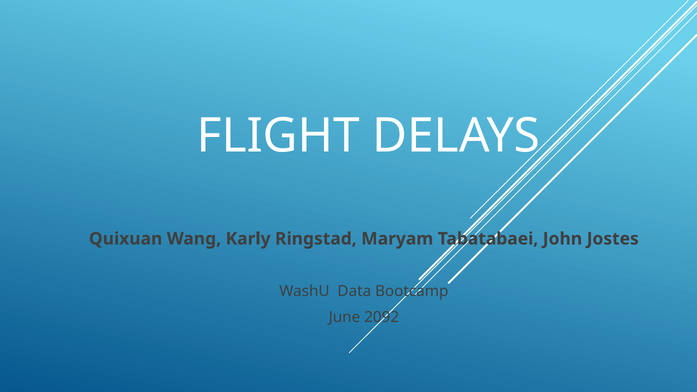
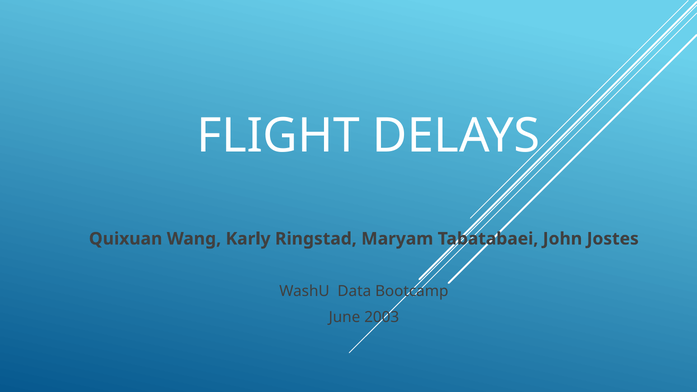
2092: 2092 -> 2003 (382, 317)
